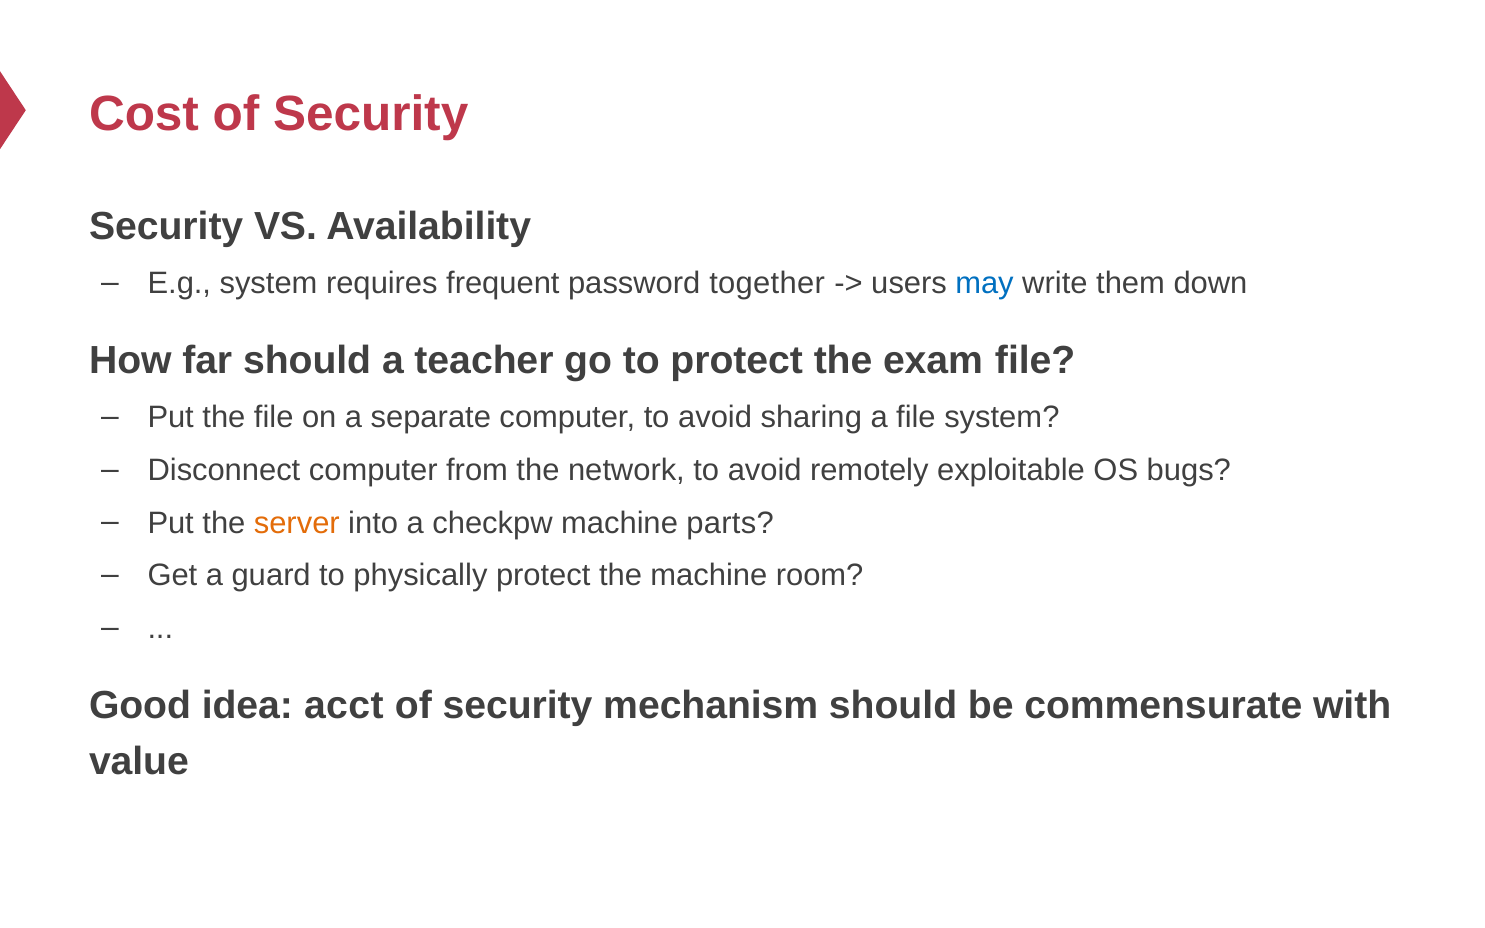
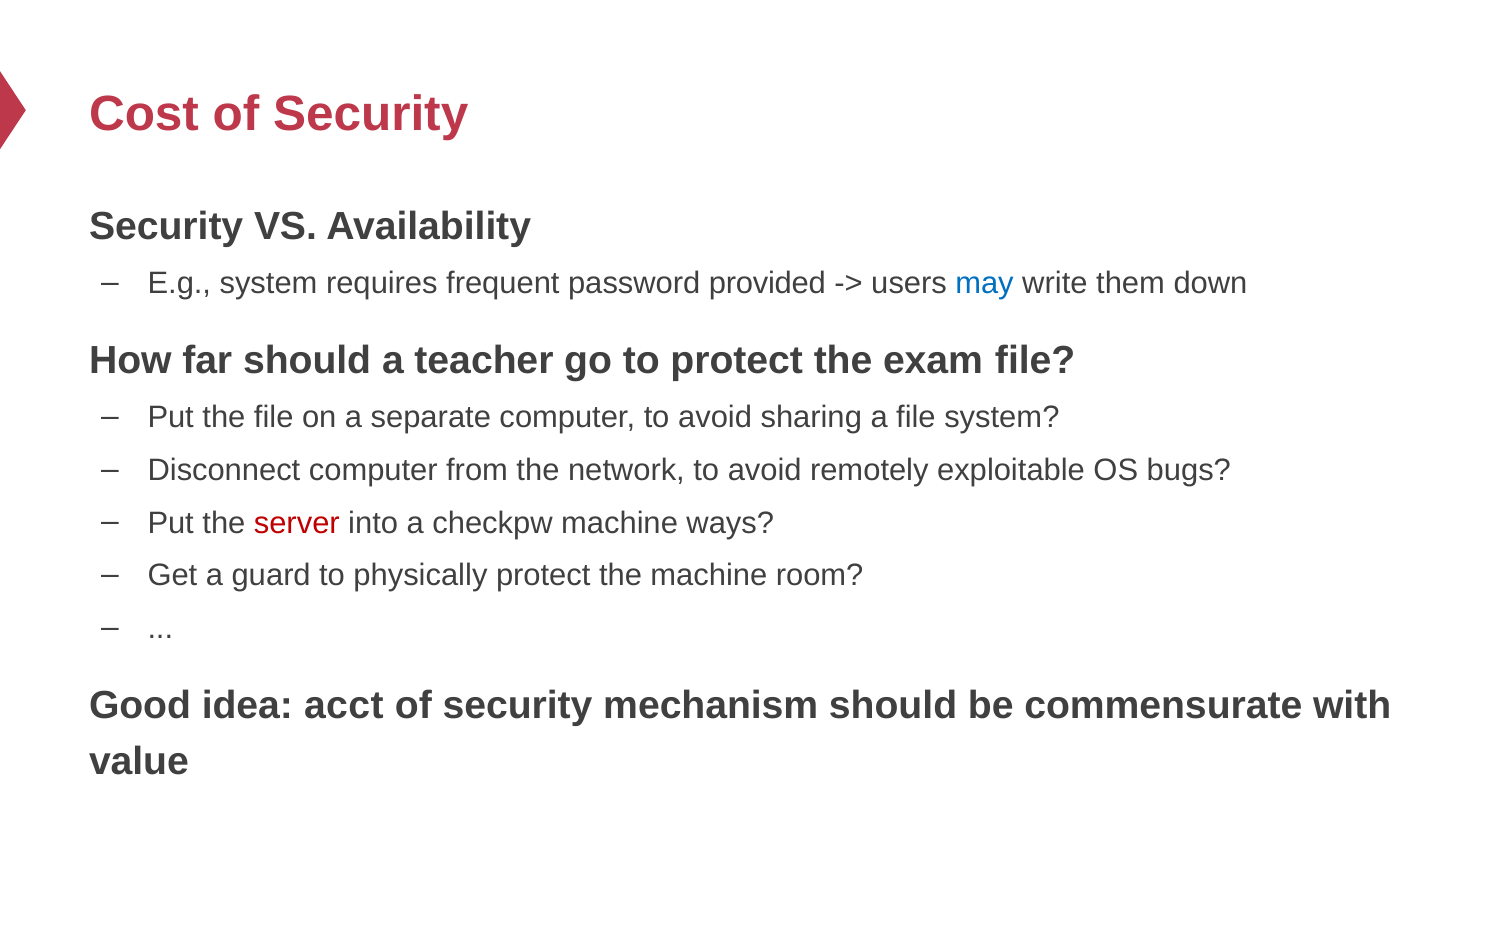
together: together -> provided (767, 284)
server colour: orange -> red (297, 523)
parts: parts -> ways (730, 523)
